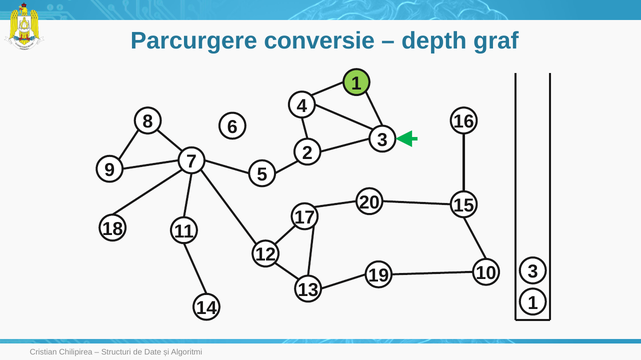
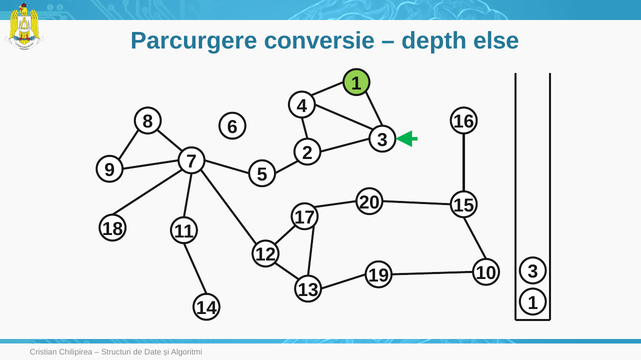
graf: graf -> else (496, 41)
